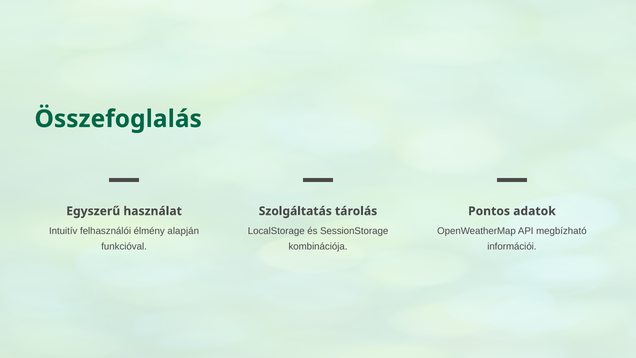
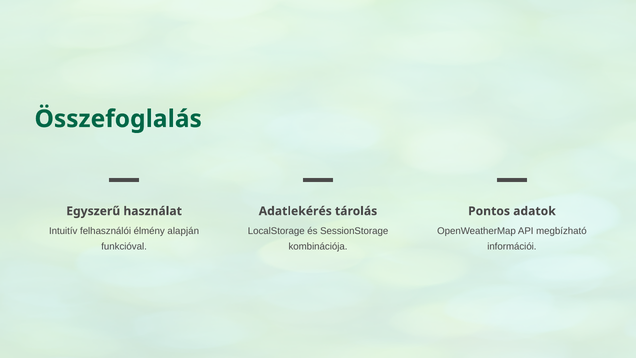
Szolgáltatás: Szolgáltatás -> Adatlekérés (295, 211)
